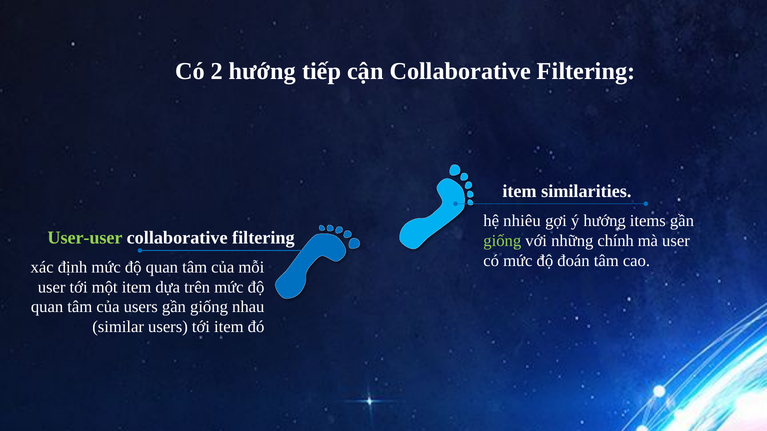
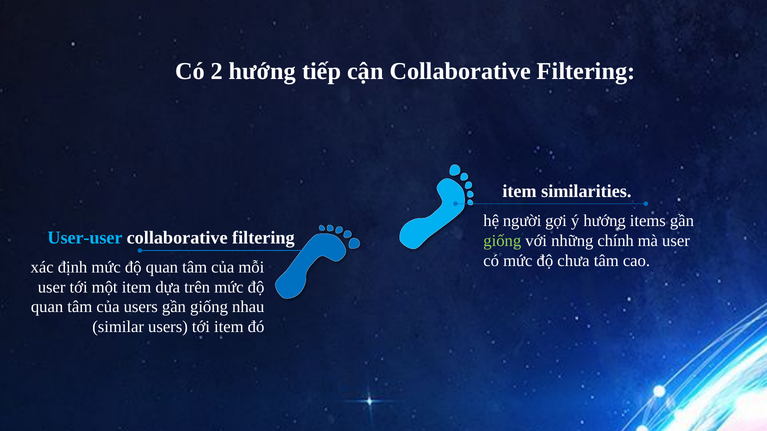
nhiêu: nhiêu -> người (522, 221)
User-user colour: light green -> light blue (85, 238)
đoán: đoán -> chưa (573, 261)
